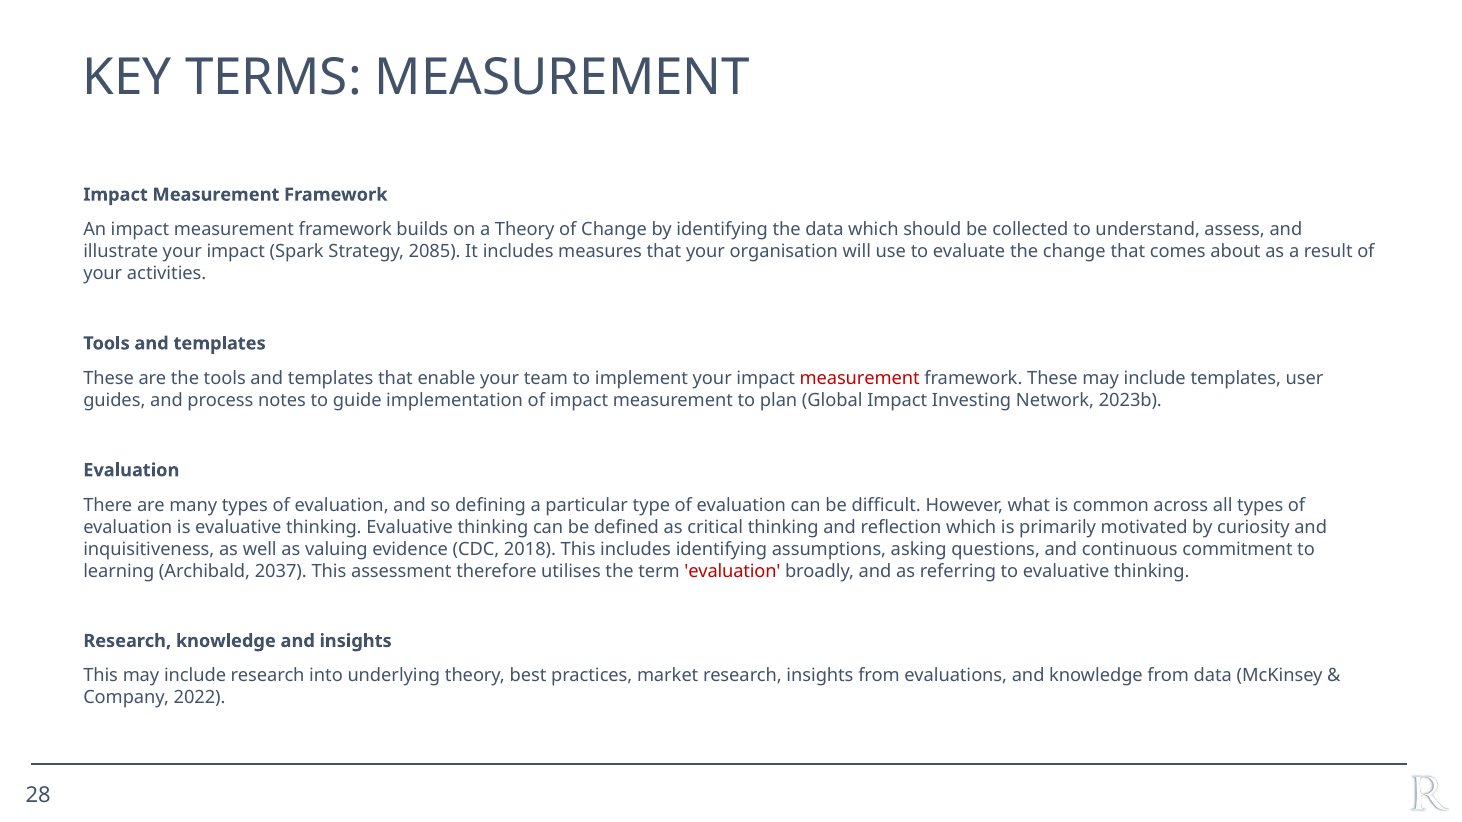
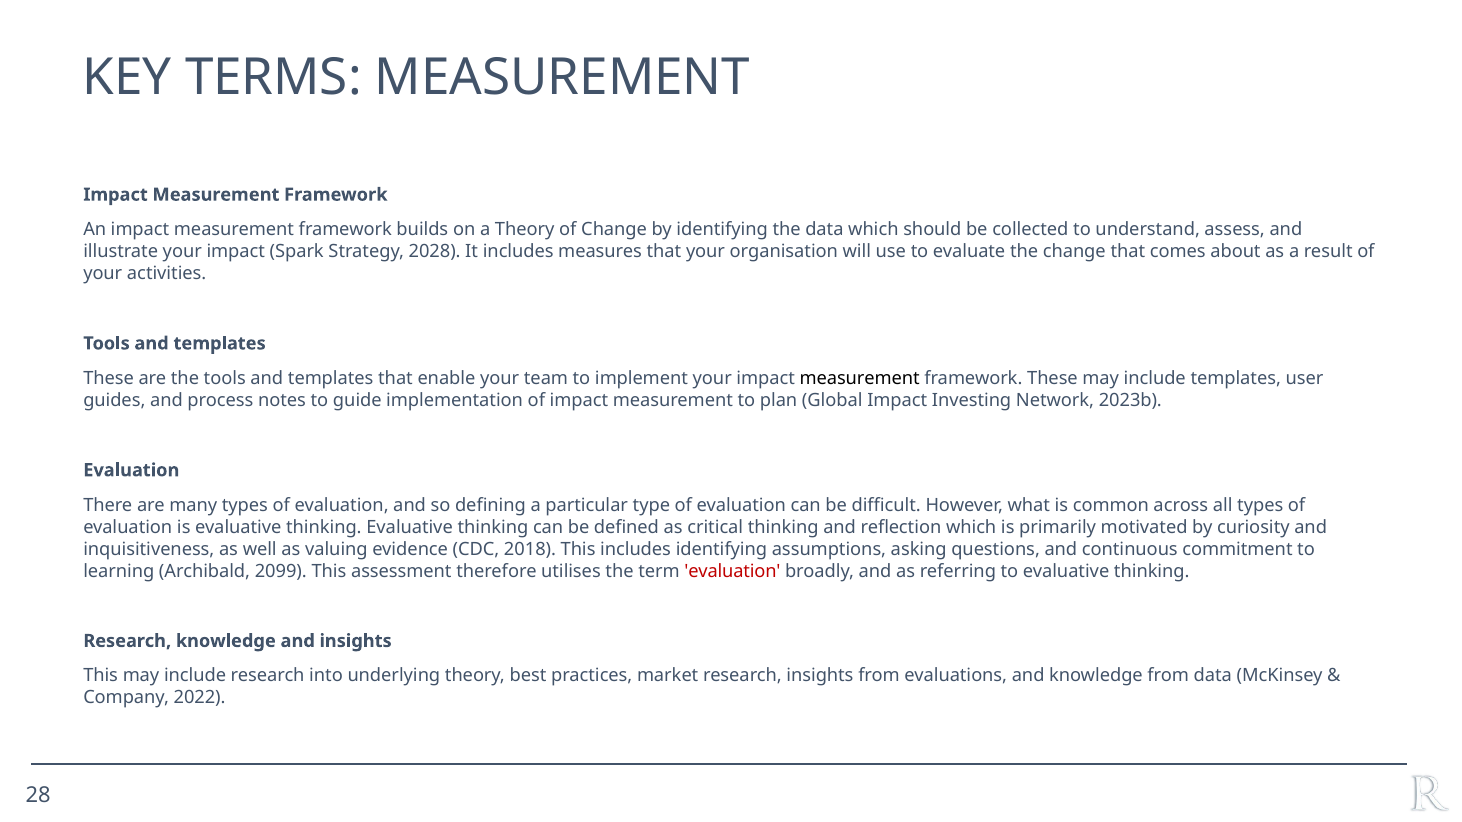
2085: 2085 -> 2028 (435, 252)
measurement colour: red -> black (860, 379)
2037: 2037 -> 2099 (281, 571)
